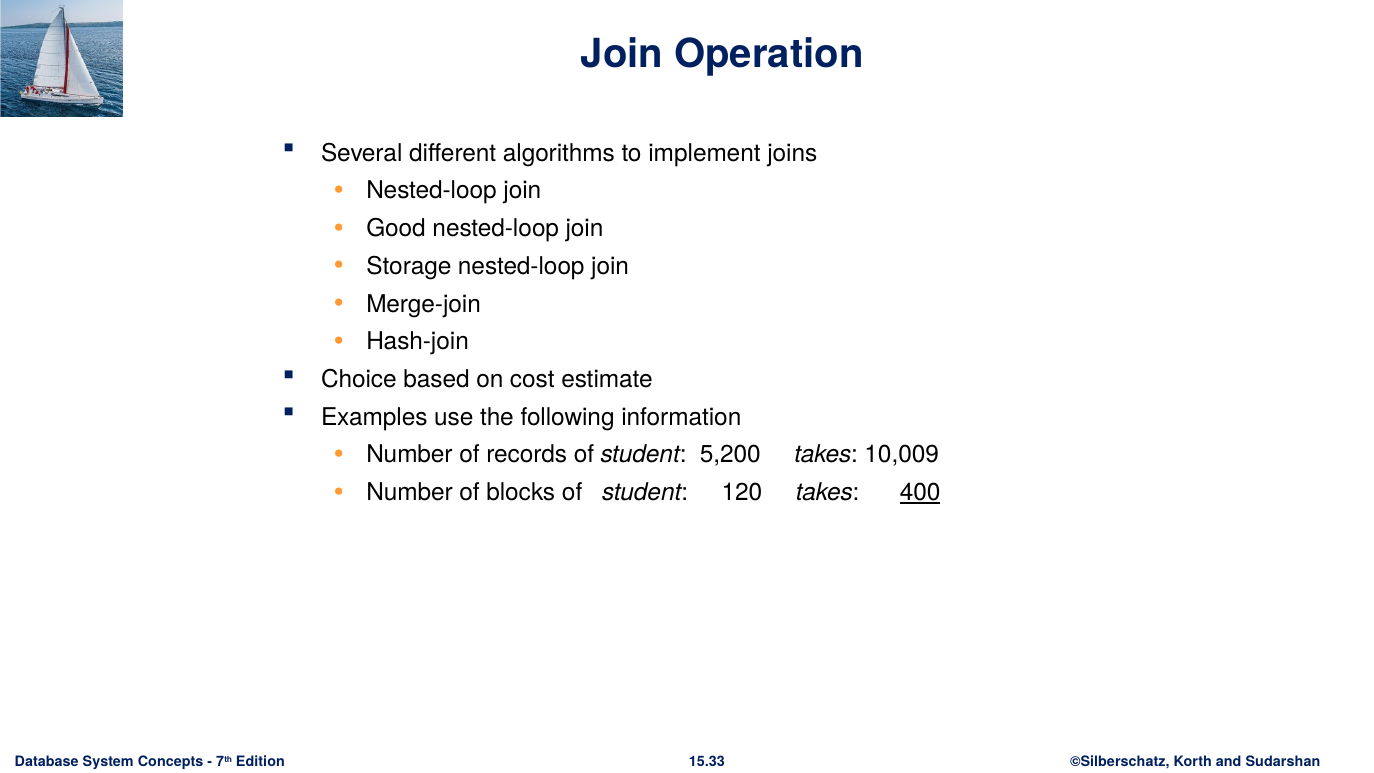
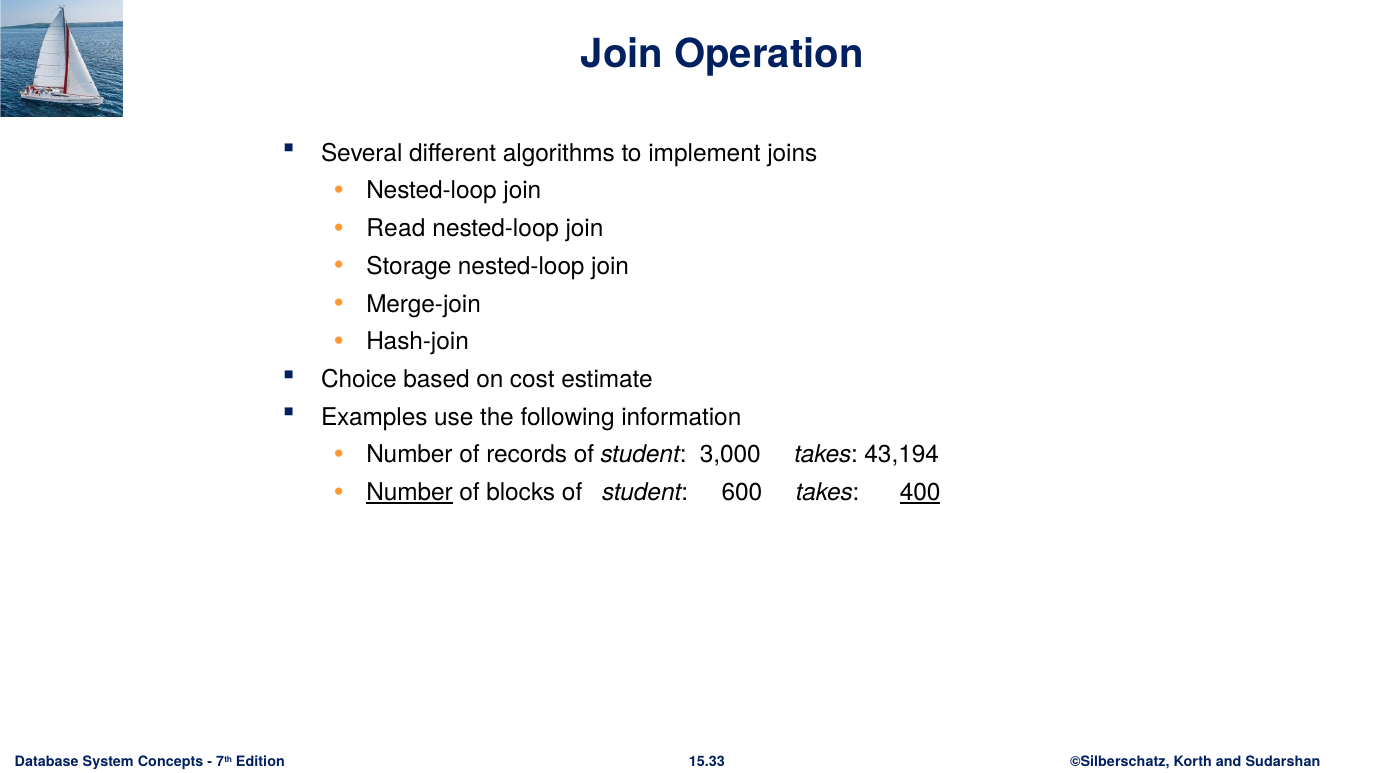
Good: Good -> Read (396, 228)
5,200: 5,200 -> 3,000 (730, 455)
10,009: 10,009 -> 43,194 (902, 455)
Number underline: none -> present (410, 492)
120: 120 -> 600 (742, 492)
